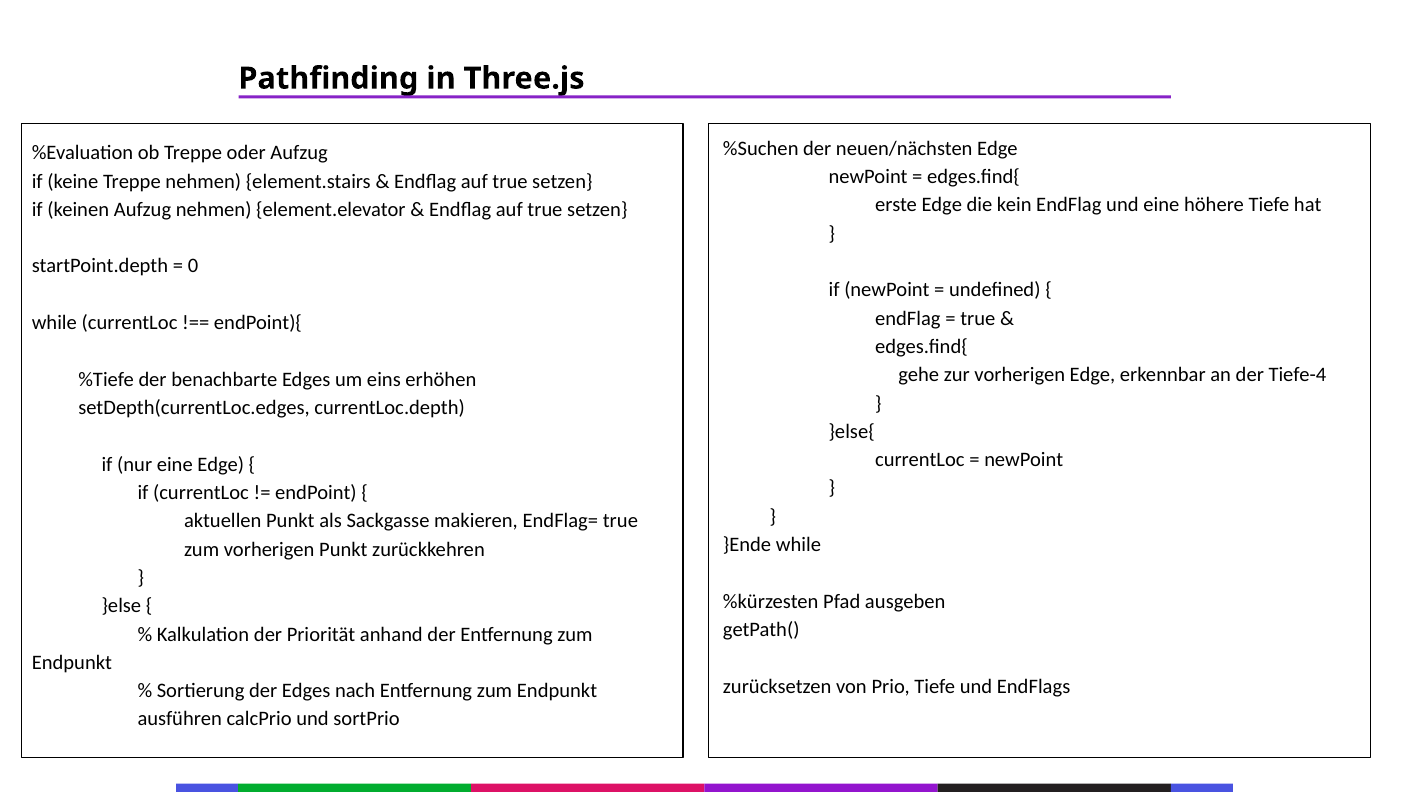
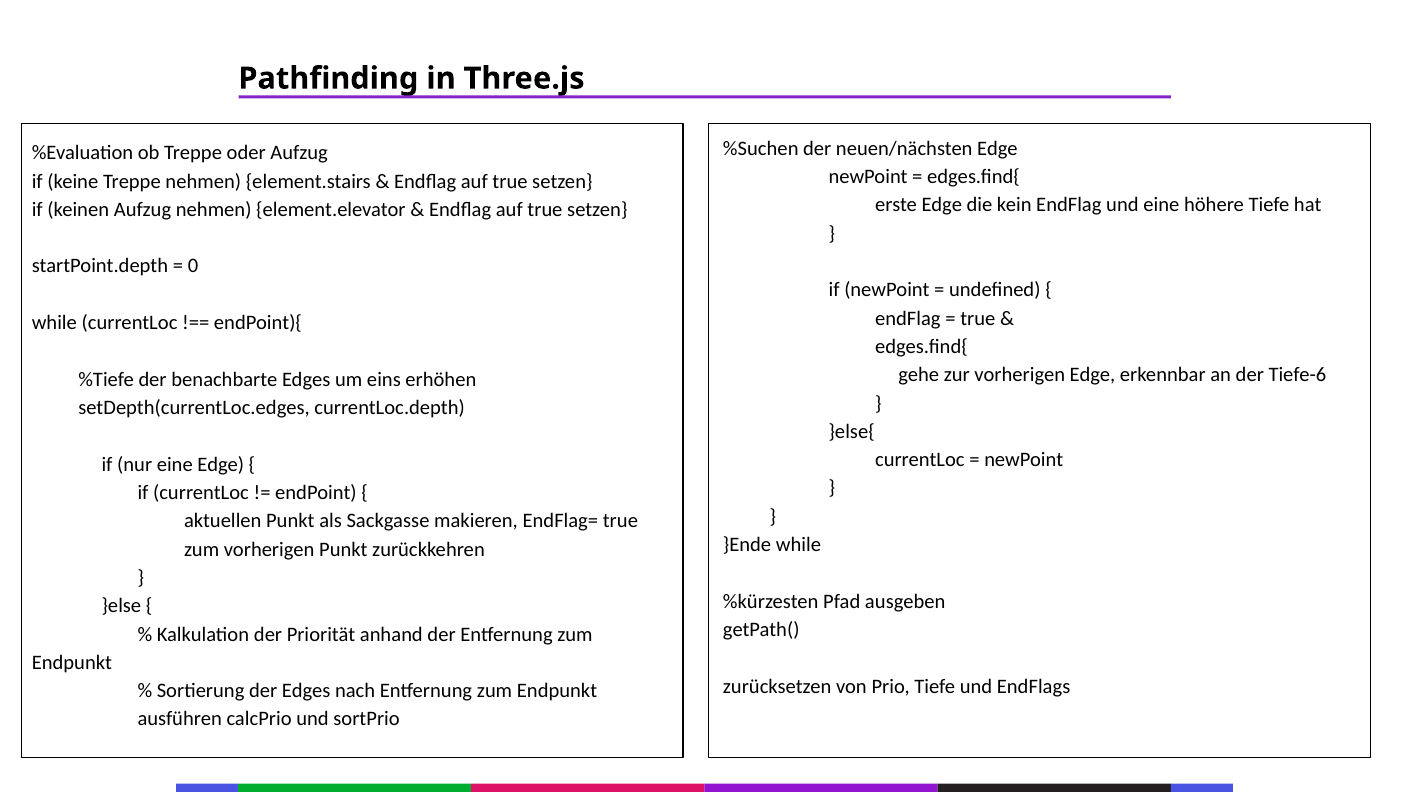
Tiefe-4: Tiefe-4 -> Tiefe-6 (1297, 375)
